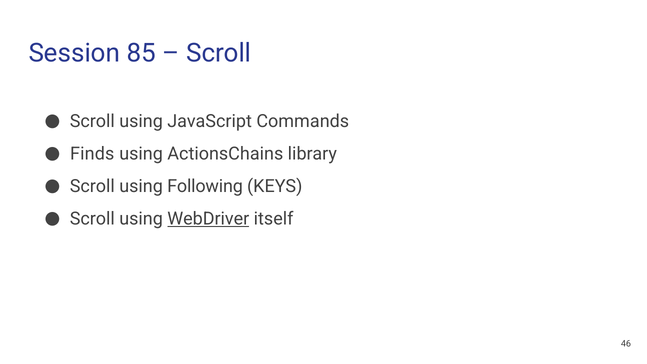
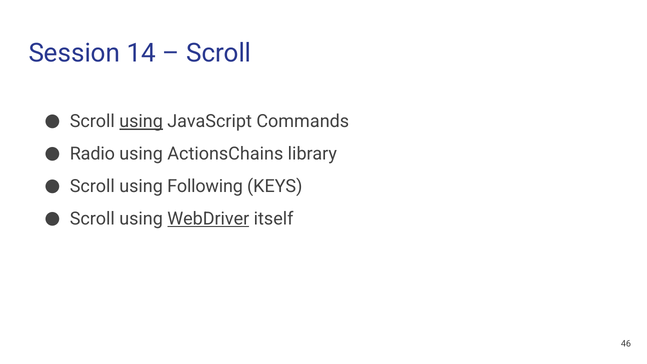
85: 85 -> 14 (141, 53)
using underline: none -> present (141, 122)
Finds: Finds -> Radio (92, 154)
